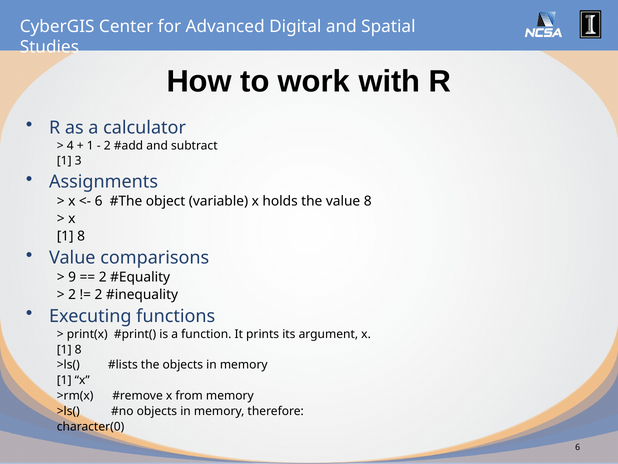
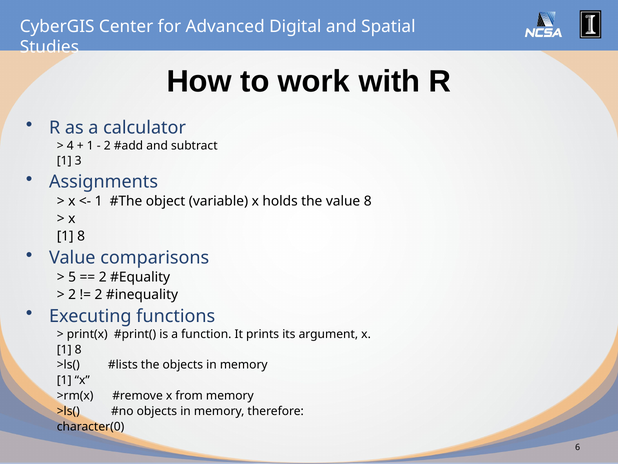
6: 6 -> 1 (99, 201)
9: 9 -> 5 (72, 277)
